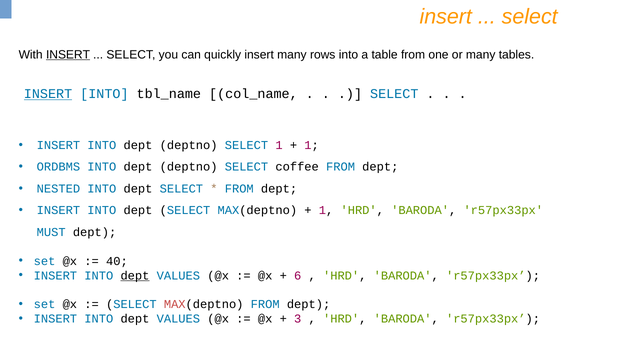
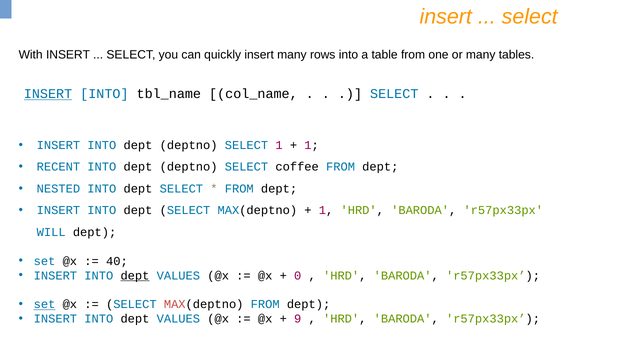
INSERT underline: present -> none (68, 55)
ORDBMS: ORDBMS -> RECENT (58, 167)
MUST: MUST -> WILL (51, 232)
6: 6 -> 0 (298, 275)
set underline: none -> present (45, 304)
3: 3 -> 9 (298, 319)
